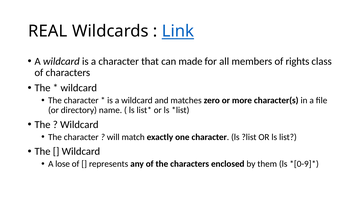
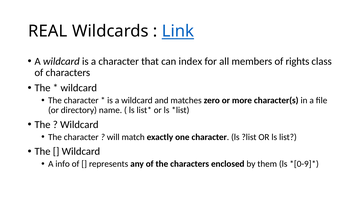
made: made -> index (190, 61)
lose: lose -> info (63, 164)
